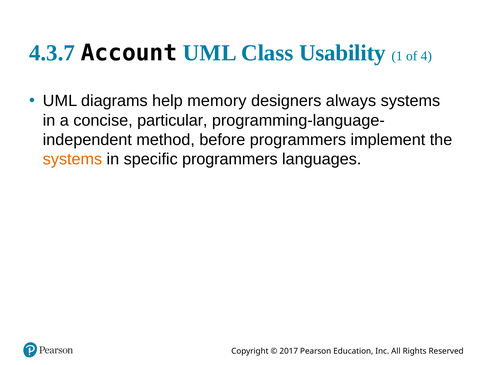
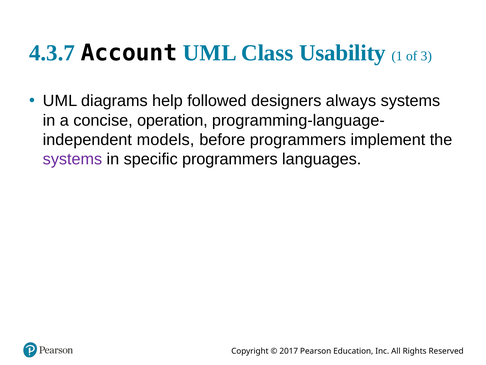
4: 4 -> 3 (426, 56)
memory: memory -> followed (217, 101)
particular: particular -> operation (172, 120)
method: method -> models (166, 140)
systems colour: orange -> purple (72, 159)
